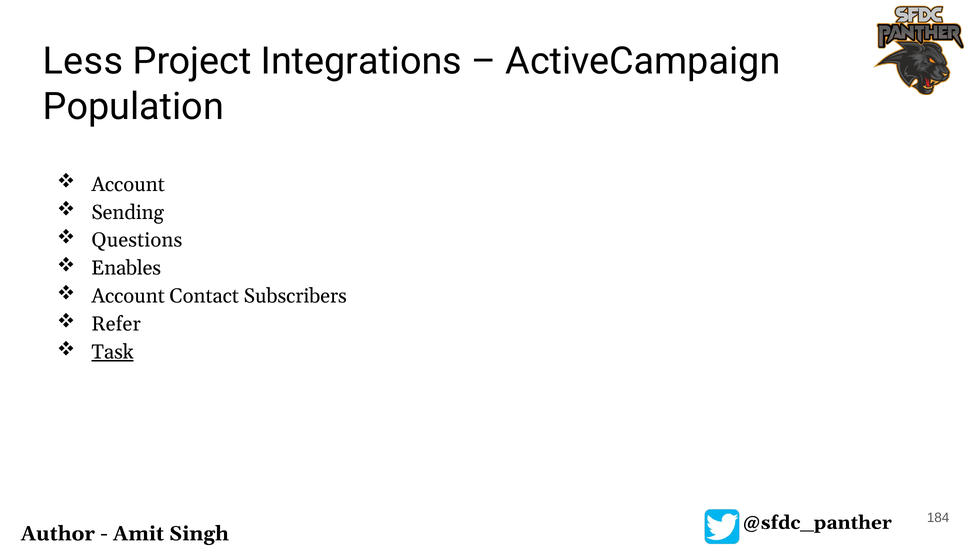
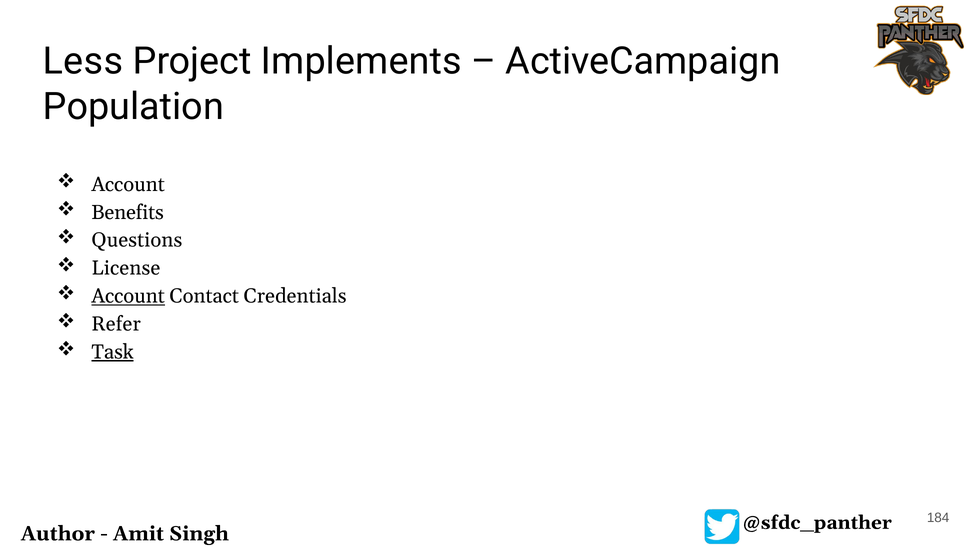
Integrations: Integrations -> Implements (361, 61)
Sending: Sending -> Benefits (128, 212)
Enables: Enables -> License (126, 268)
Account underline: none -> present (128, 296)
Subscribers: Subscribers -> Credentials (295, 296)
